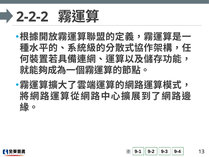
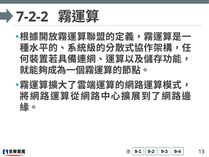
2-2-2: 2-2-2 -> 7-2-2 (32, 17)
